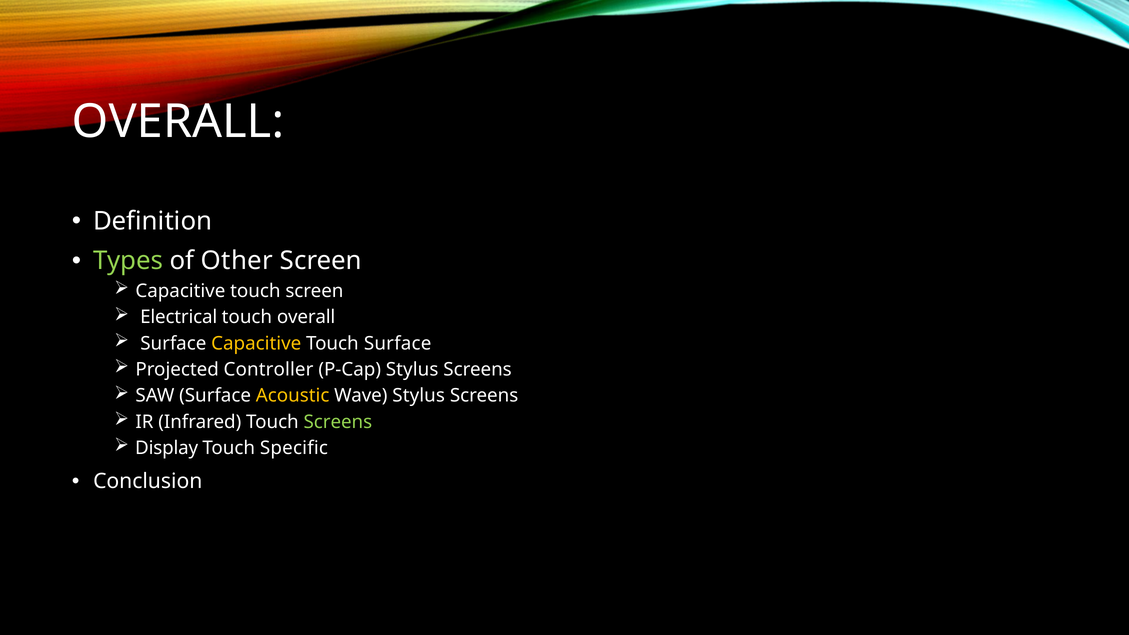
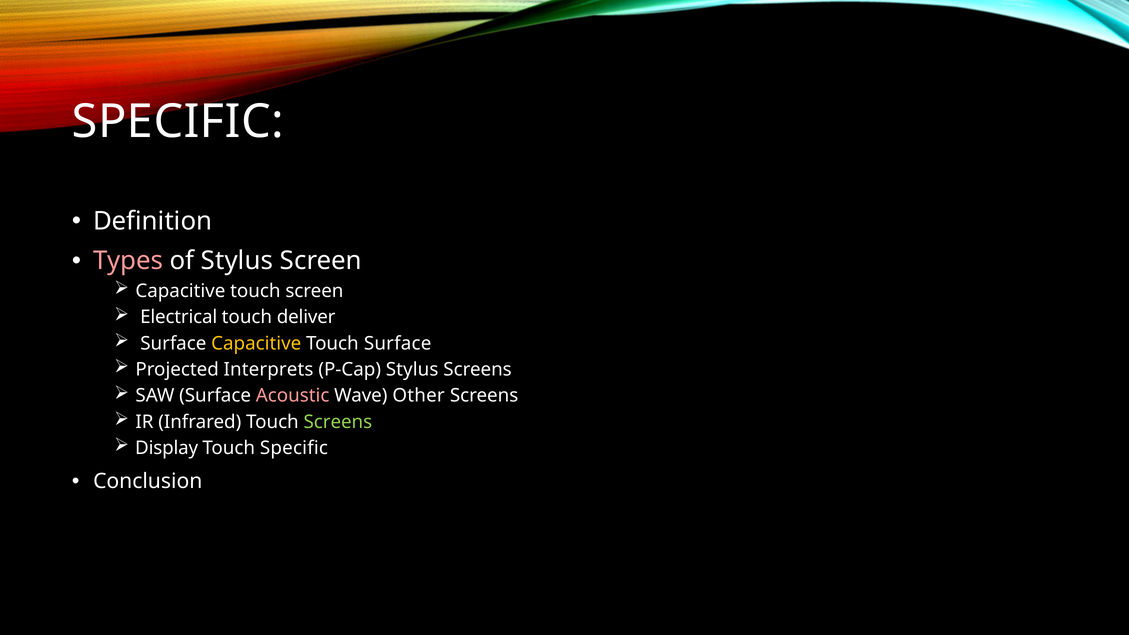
OVERALL: OVERALL -> SPECIFIC (178, 122)
Types colour: light green -> pink (128, 261)
of Other: Other -> Stylus (237, 261)
touch overall: overall -> deliver (306, 317)
Controller: Controller -> Interprets (269, 369)
Acoustic colour: yellow -> pink (293, 396)
Wave Stylus: Stylus -> Other (419, 396)
